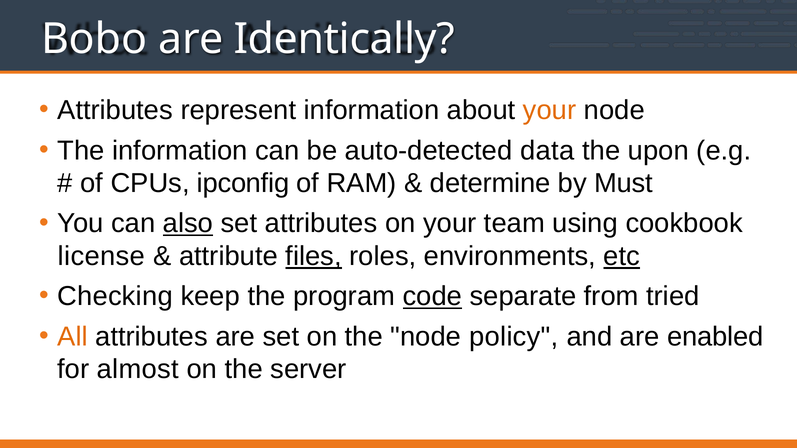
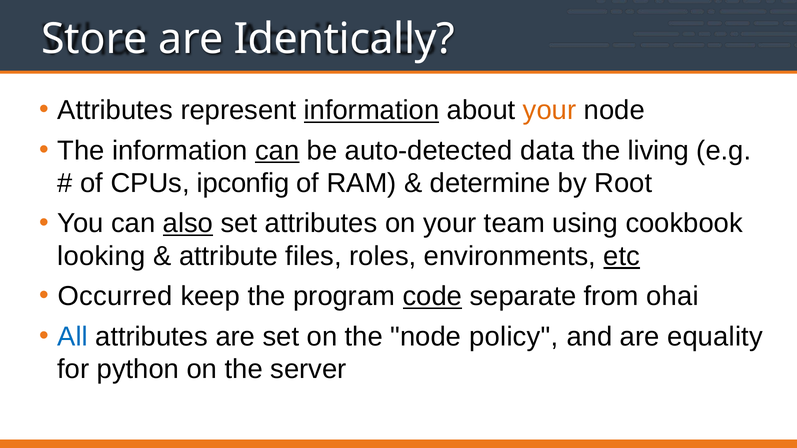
Bobo: Bobo -> Store (94, 39)
information underline: none -> present (372, 110)
can underline: none -> present (277, 151)
upon: upon -> living (659, 151)
Must: Must -> Root (623, 183)
license: license -> looking (101, 256)
files underline: present -> none (314, 256)
Checking: Checking -> Occurred (115, 297)
tried: tried -> ohai (673, 297)
All colour: orange -> blue (73, 337)
enabled: enabled -> equality (715, 337)
almost: almost -> python (138, 370)
